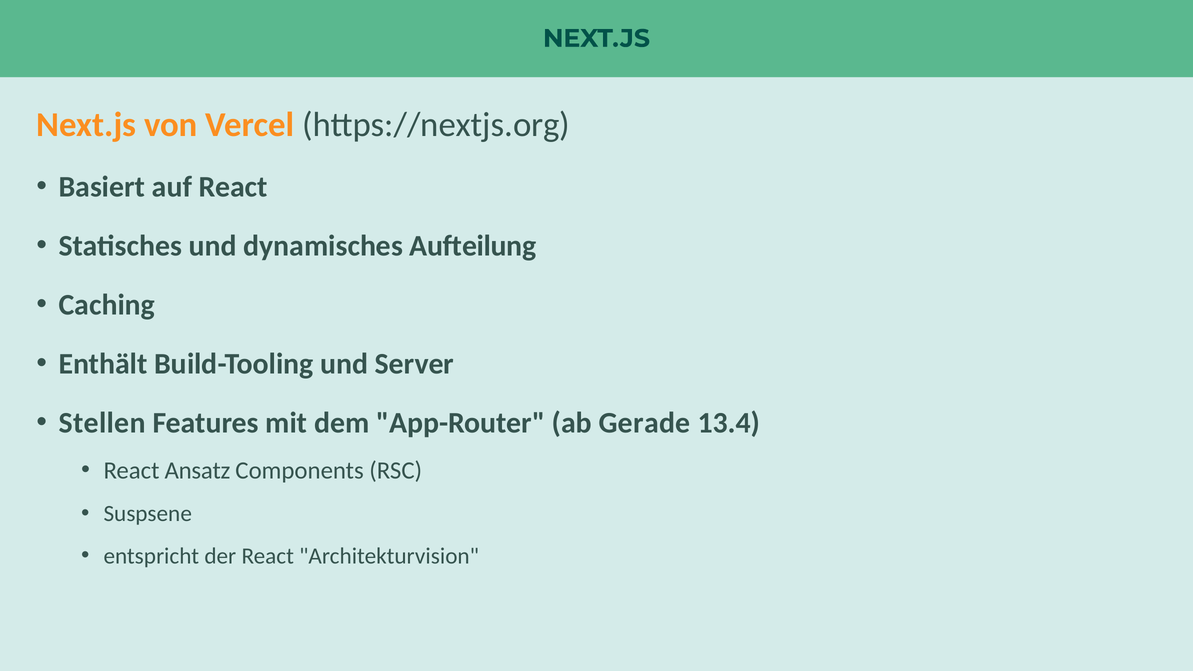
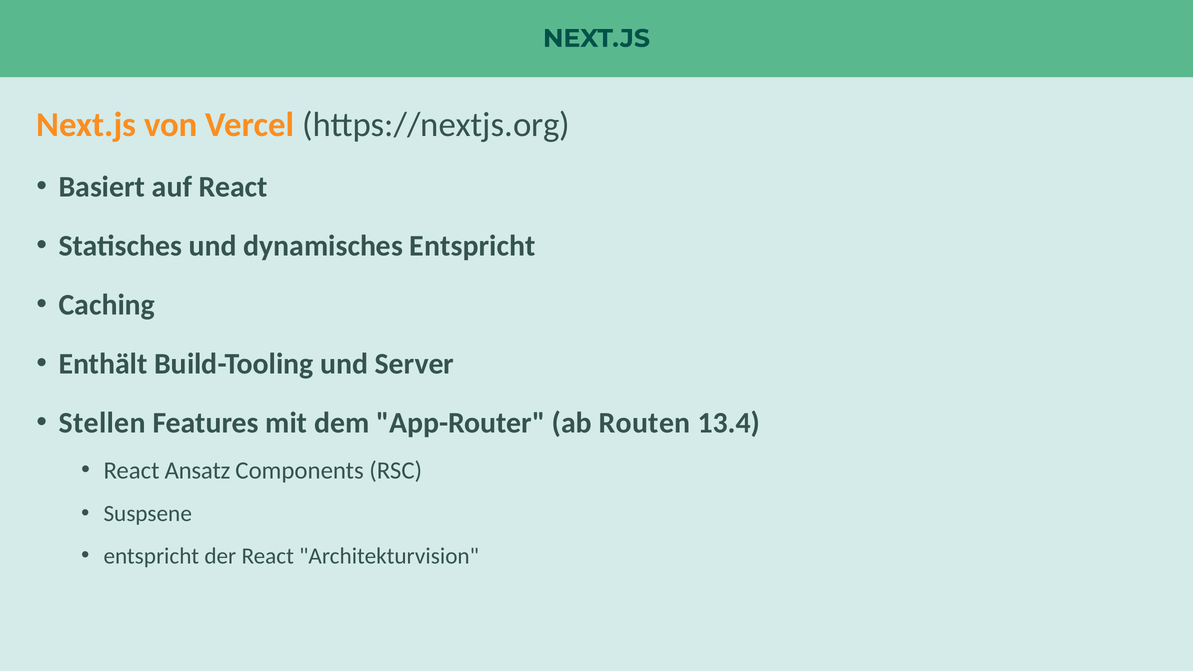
dynamisches Aufteilung: Aufteilung -> Entspricht (473, 246)
Gerade: Gerade -> Routen (645, 423)
